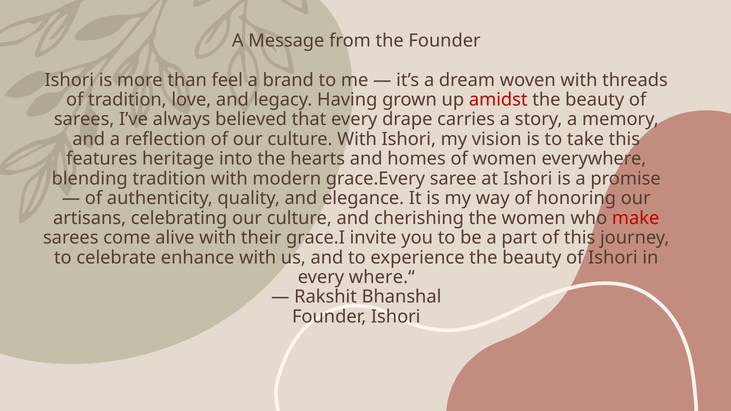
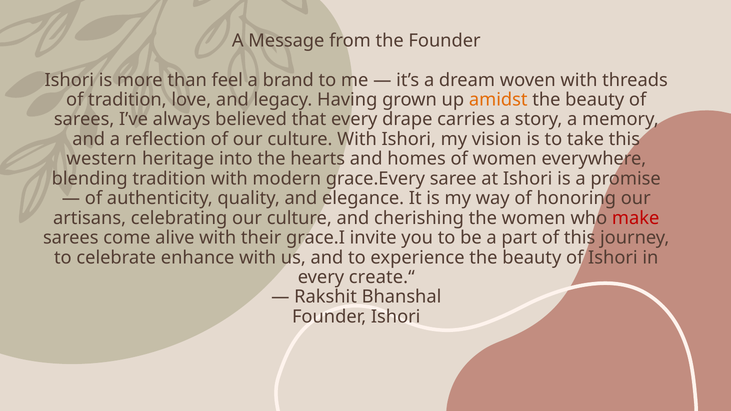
amidst colour: red -> orange (498, 100)
features: features -> western (102, 159)
where.“: where.“ -> create.“ (382, 277)
